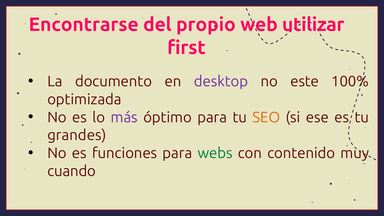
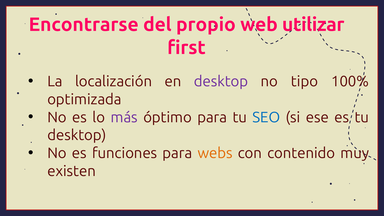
documento: documento -> localización (114, 82)
este: este -> tipo (304, 82)
SEO colour: orange -> blue (266, 117)
grandes: grandes -> desktop (77, 135)
webs colour: green -> orange (215, 153)
cuando: cuando -> existen (72, 171)
